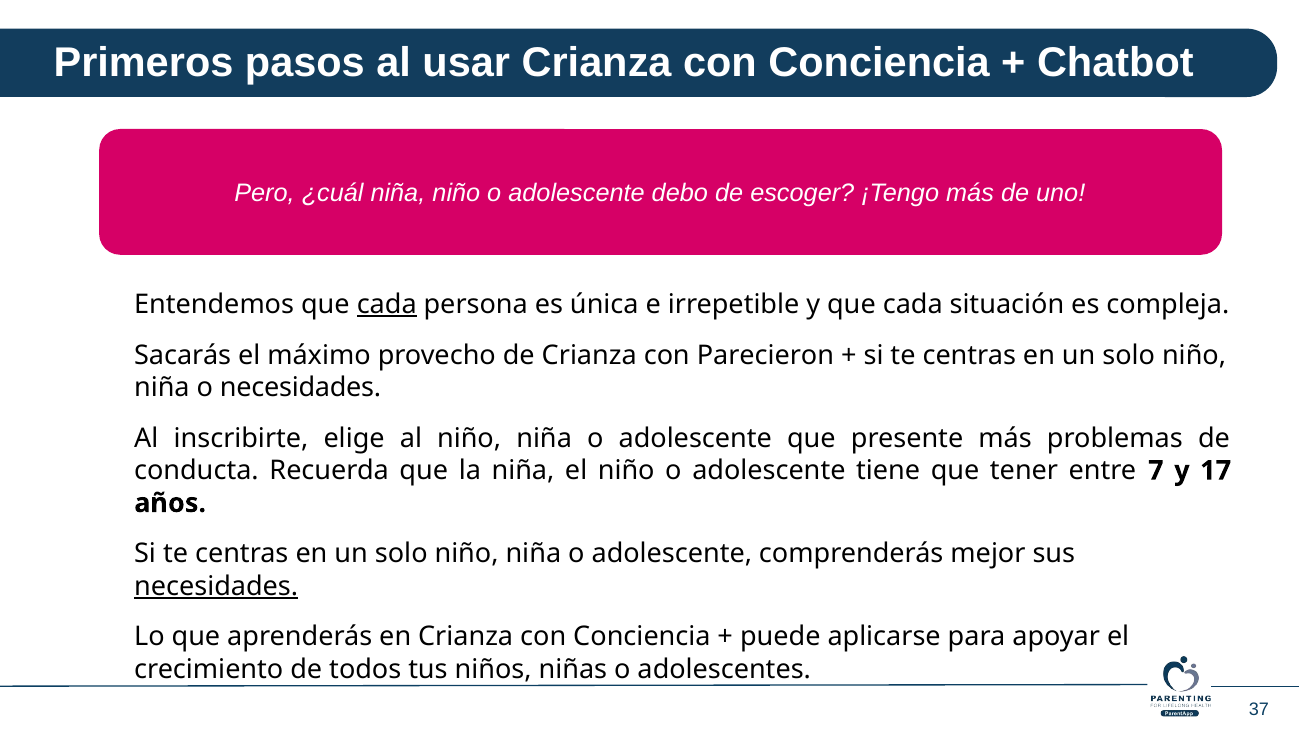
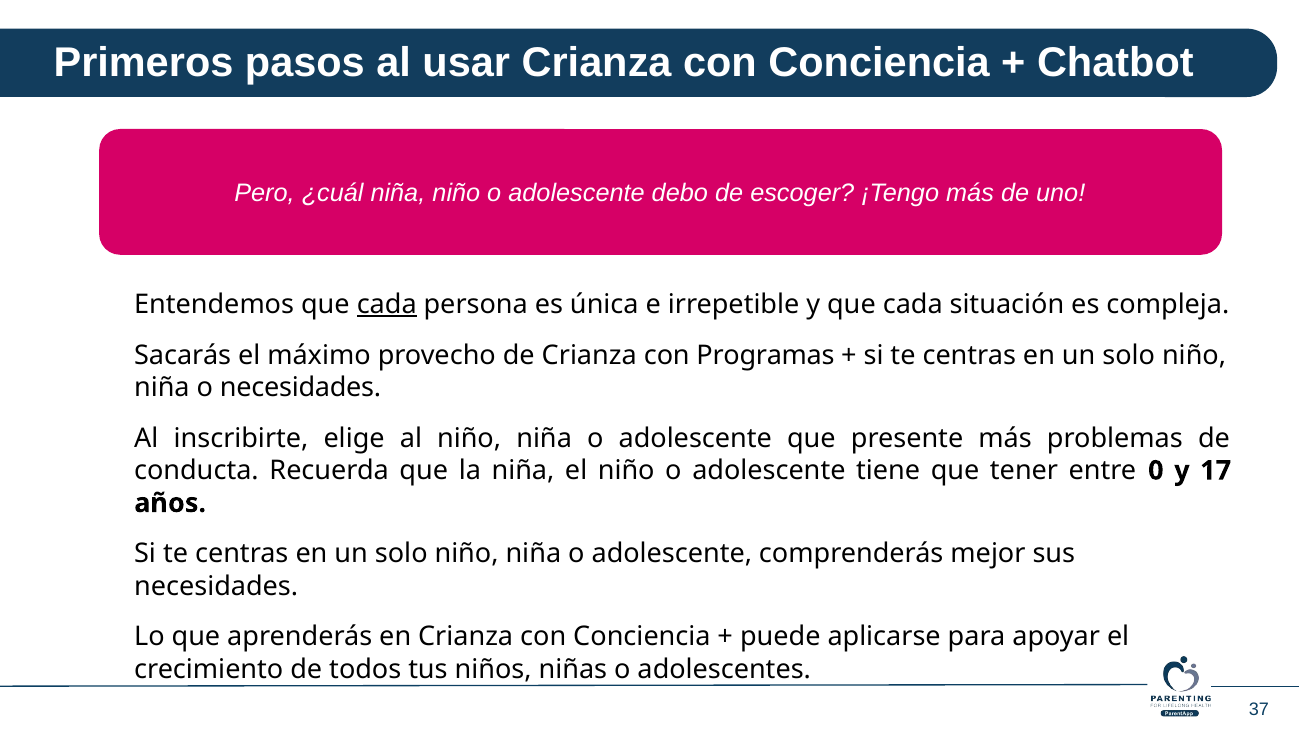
Parecieron: Parecieron -> Programas (766, 355)
7: 7 -> 0 (1156, 470)
necesidades underline: present -> none (216, 586)
